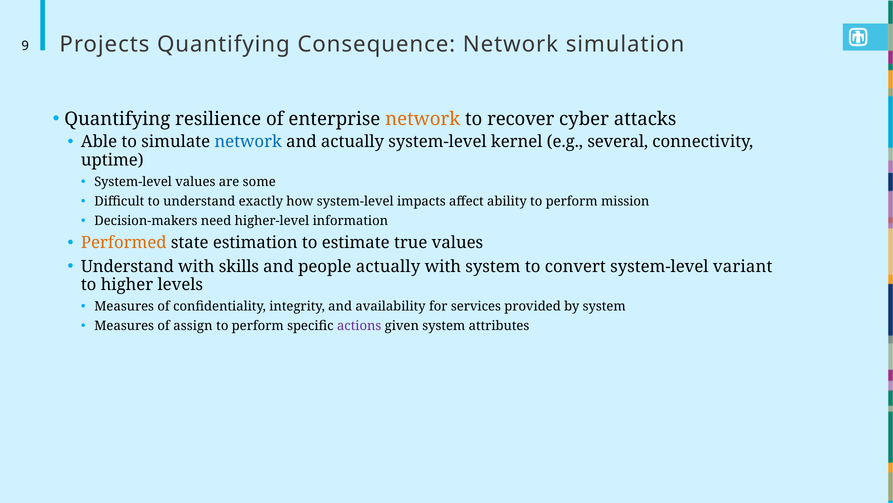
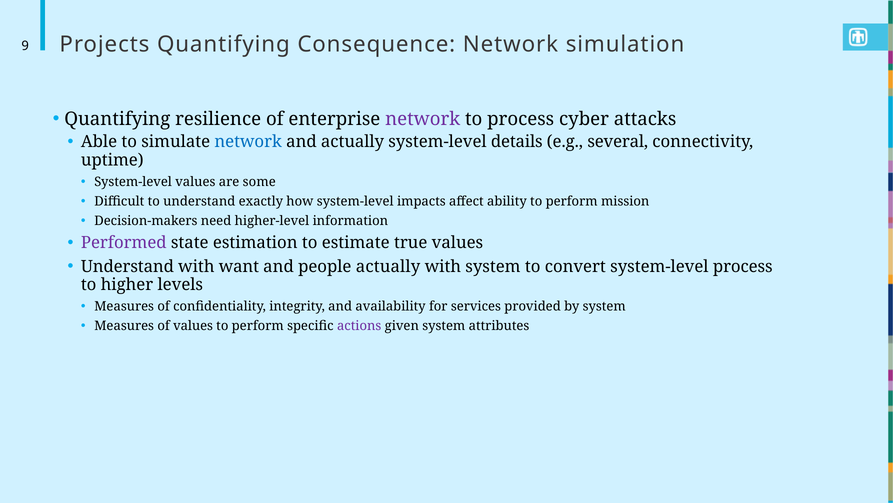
network colour: orange -> purple (423, 119)
to recover: recover -> process (521, 119)
kernel: kernel -> details (517, 142)
Performed colour: orange -> purple (124, 243)
skills: skills -> want (239, 266)
system-level variant: variant -> process (743, 266)
of assign: assign -> values (193, 326)
